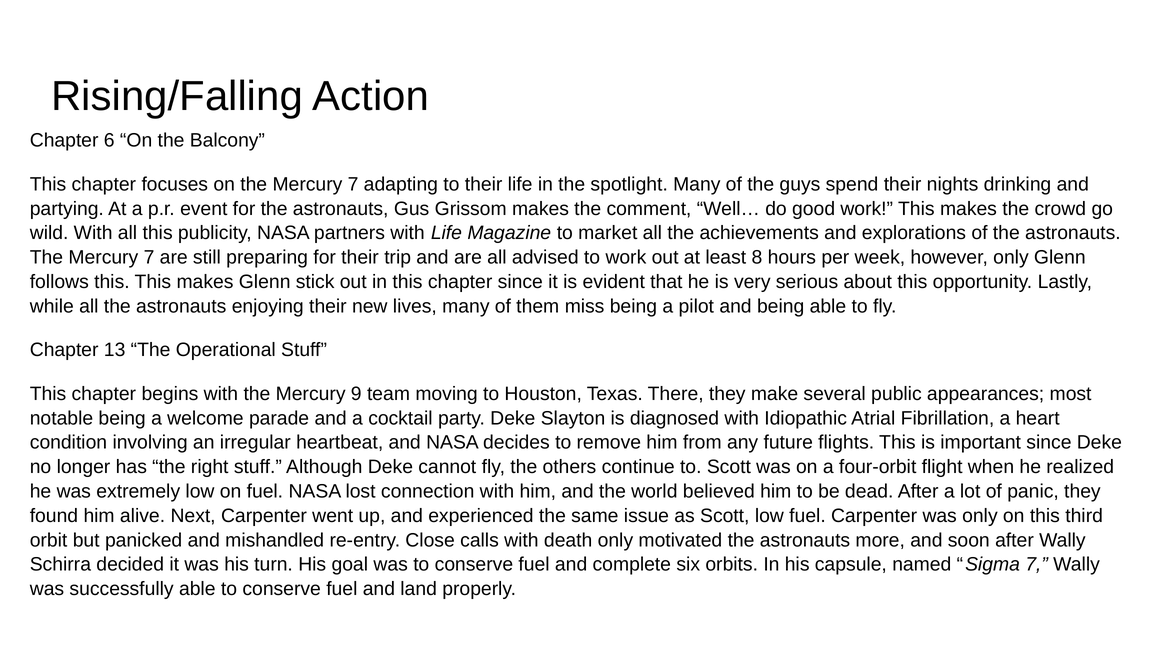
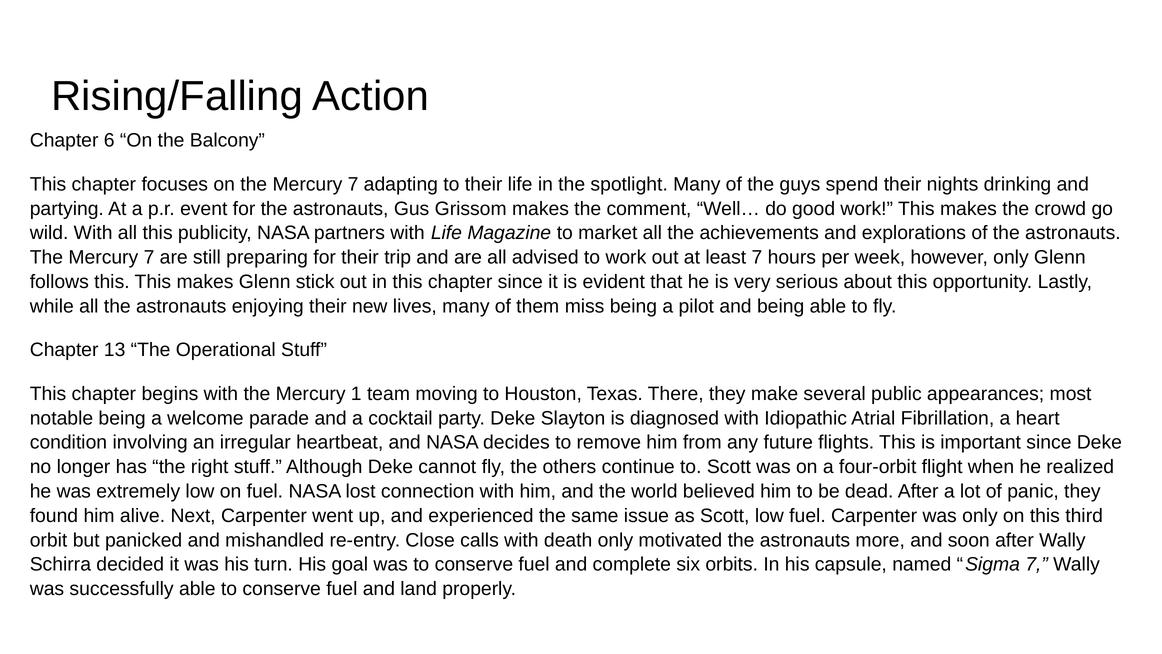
least 8: 8 -> 7 (757, 257)
9: 9 -> 1 (356, 394)
